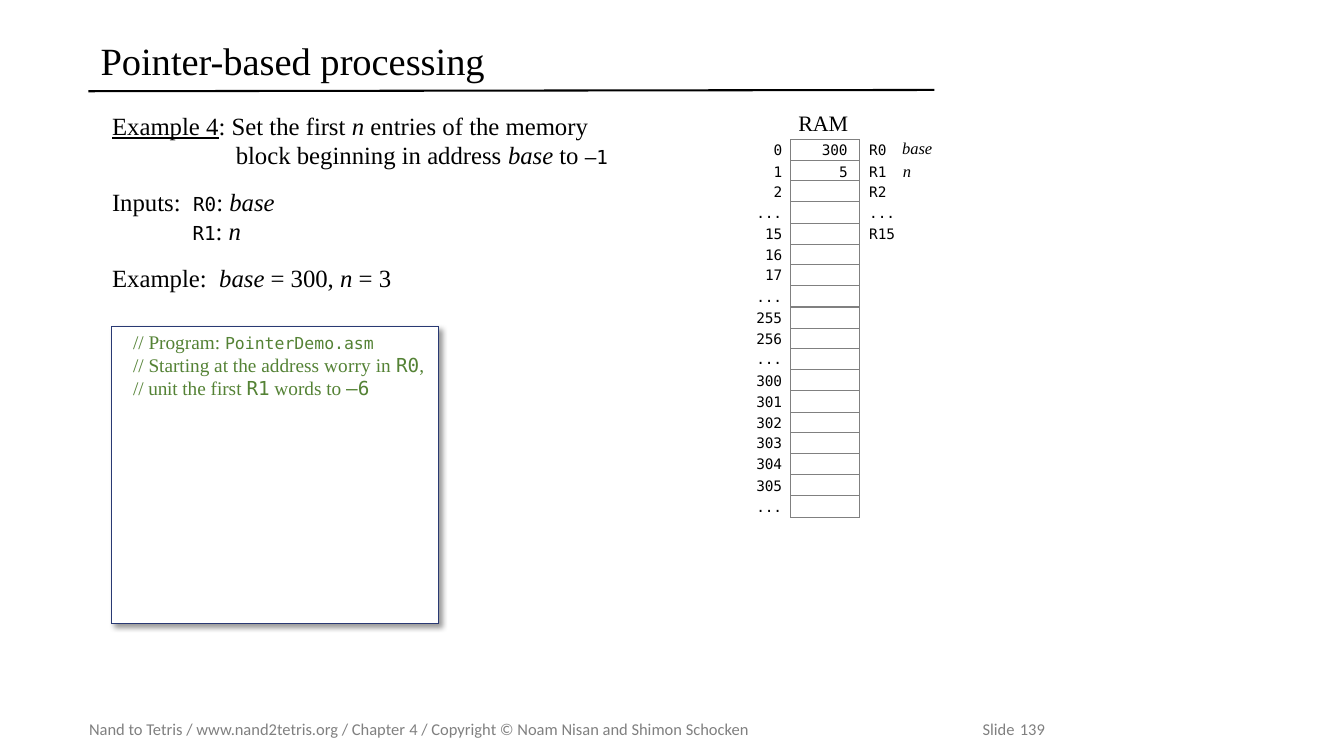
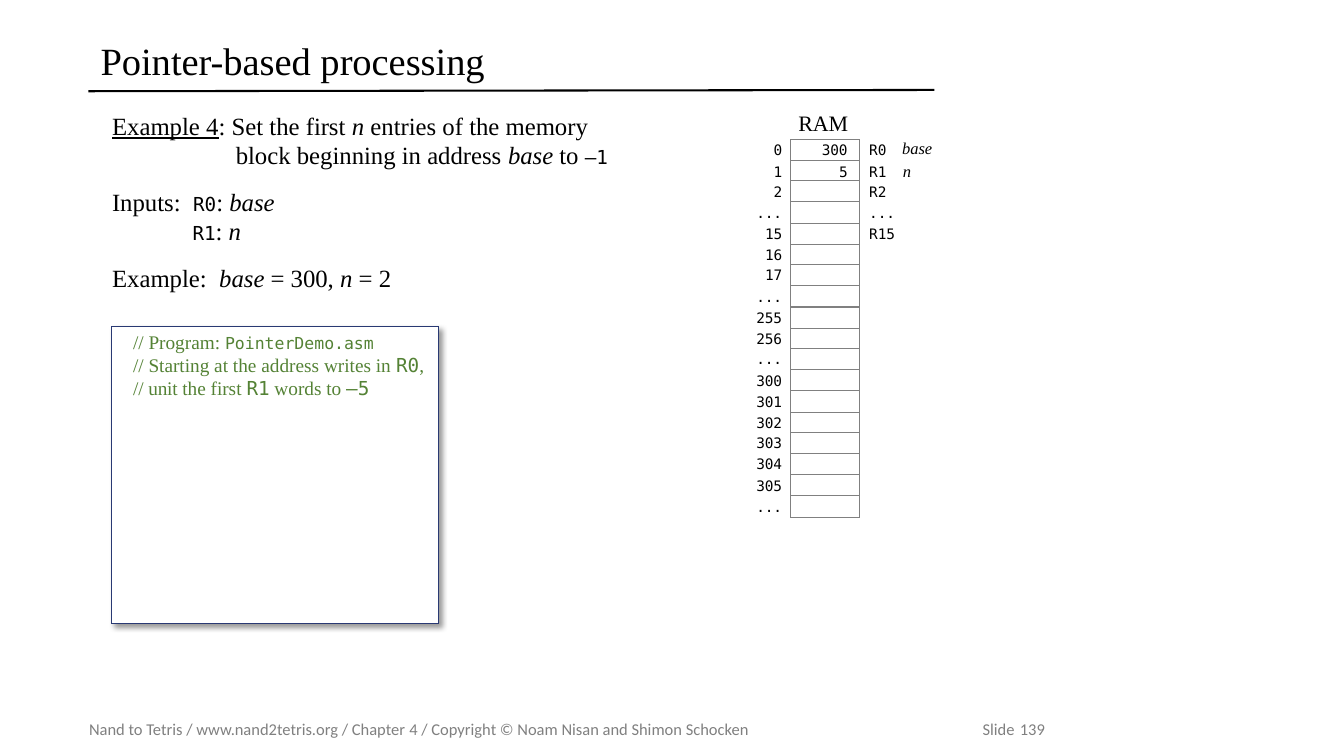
3: 3 -> 2 (385, 279)
worry: worry -> writes (348, 366)
–6: –6 -> –5 (358, 389)
